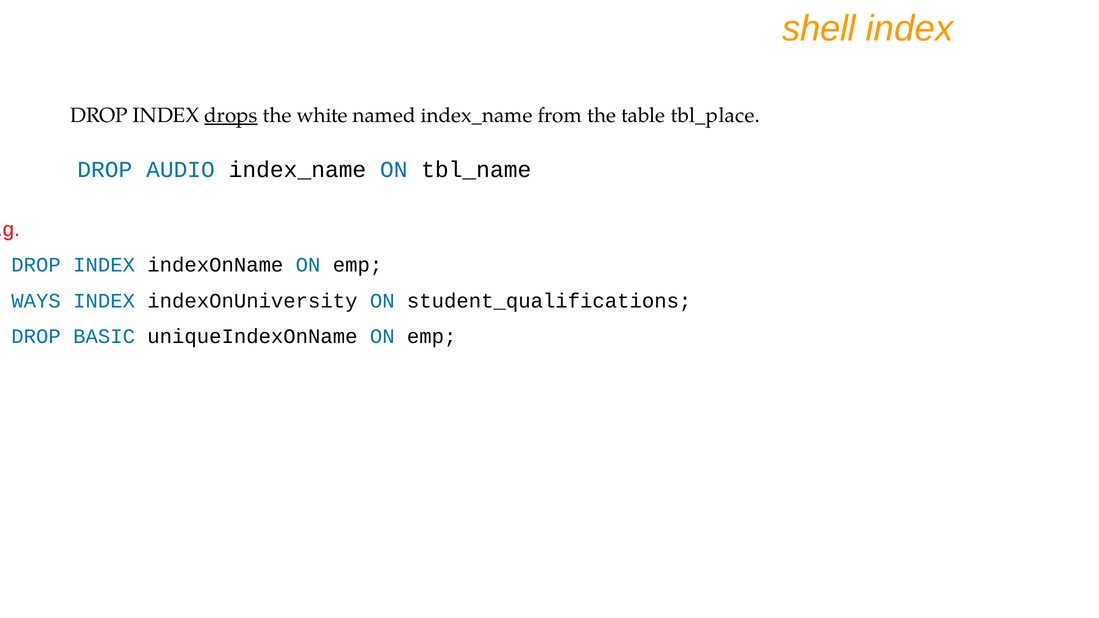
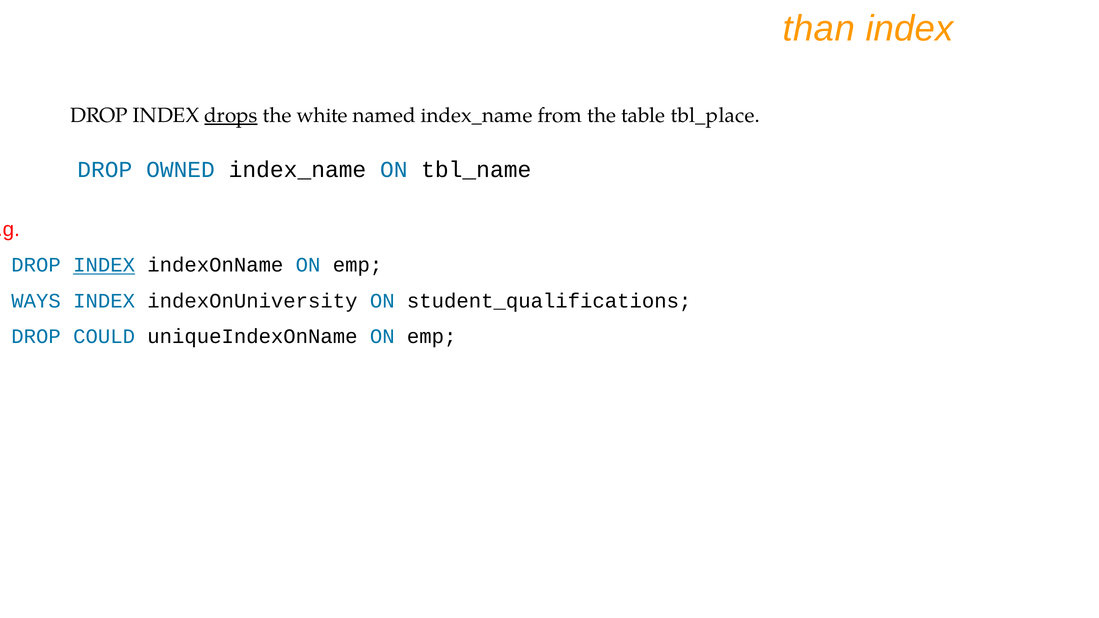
shell: shell -> than (819, 29)
AUDIO: AUDIO -> OWNED (180, 170)
INDEX underline: none -> present (104, 265)
BASIC: BASIC -> COULD (104, 337)
